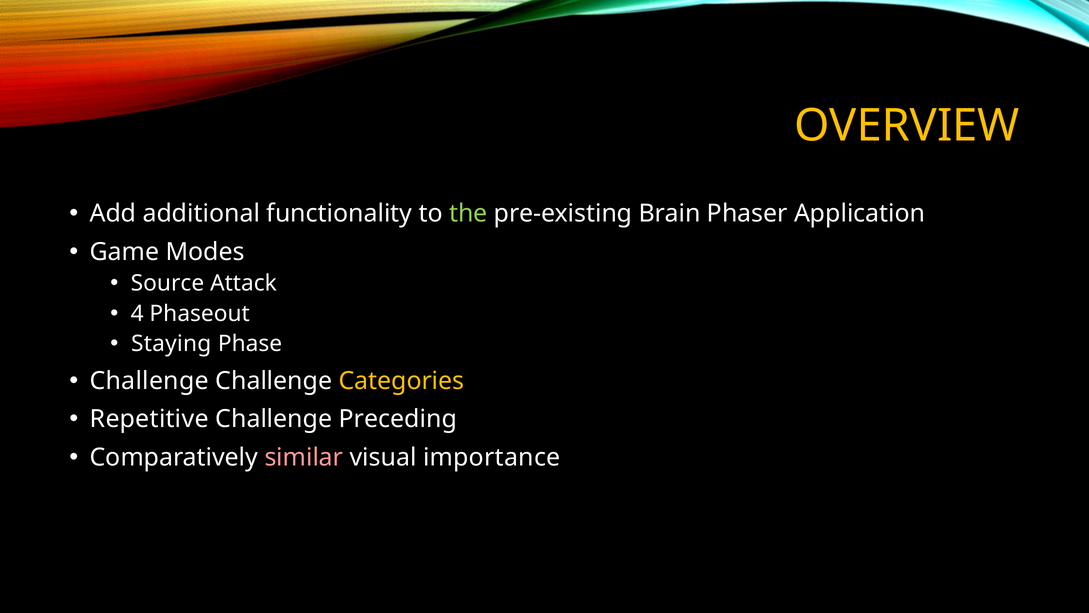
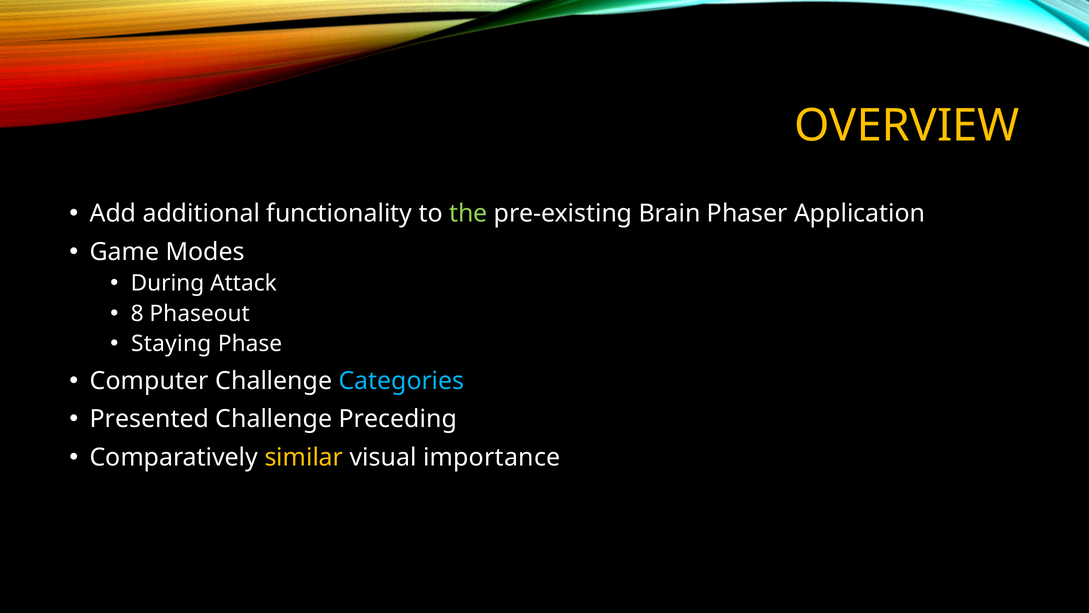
Source: Source -> During (167, 283)
4: 4 -> 8 (137, 313)
Challenge: Challenge -> Computer (149, 380)
Categories colour: yellow -> light blue (401, 380)
Repetitive: Repetitive -> Presented (149, 419)
similar colour: pink -> yellow (304, 457)
